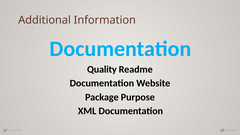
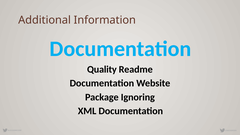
Purpose: Purpose -> Ignoring (138, 97)
